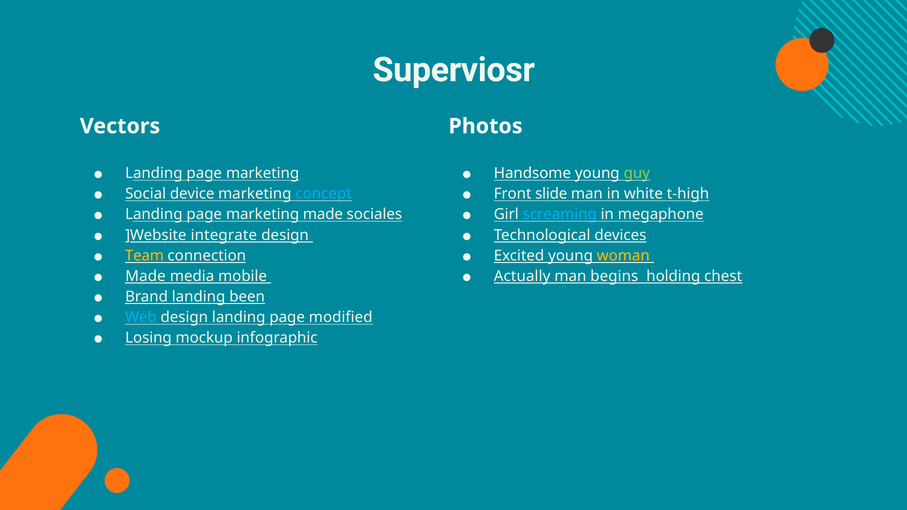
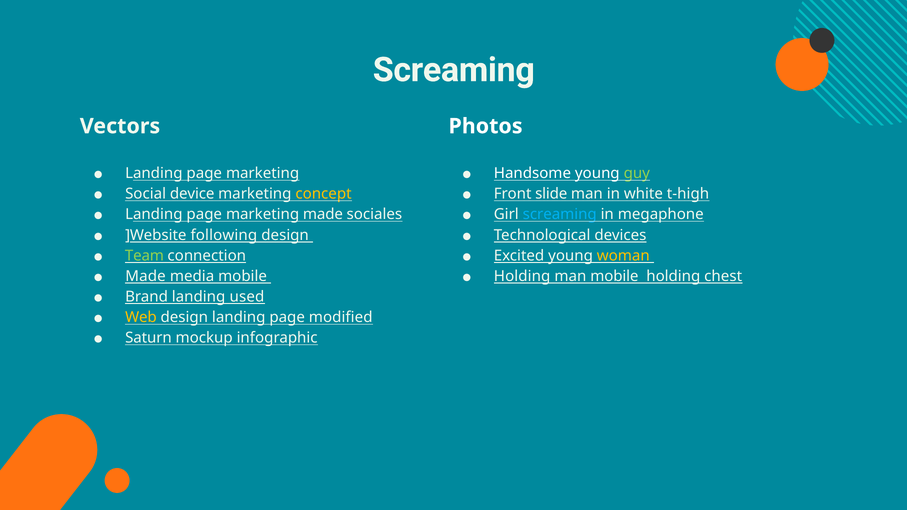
Superviosr: Superviosr -> Screaming (454, 70)
concept colour: light blue -> yellow (324, 194)
integrate: integrate -> following (224, 235)
Team colour: yellow -> light green (144, 256)
Actually: Actually -> Holding (522, 276)
man begins: begins -> mobile (614, 276)
been: been -> used (247, 297)
Web colour: light blue -> yellow (141, 317)
Losing: Losing -> Saturn (148, 338)
